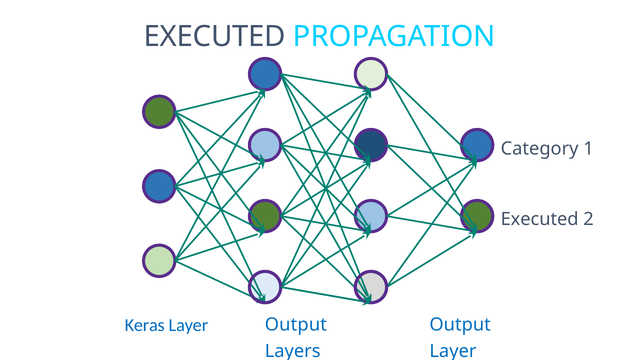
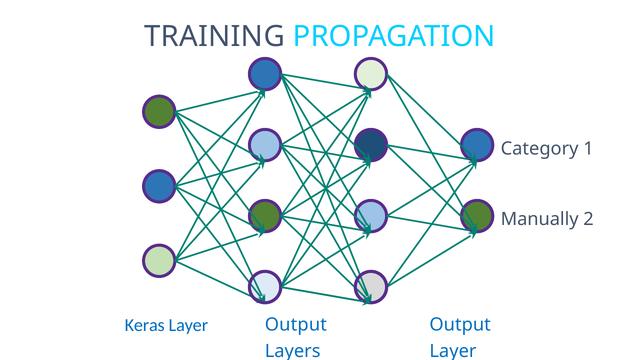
EXECUTED: EXECUTED -> TRAINING (215, 36)
Executed: Executed -> Manually (540, 219)
